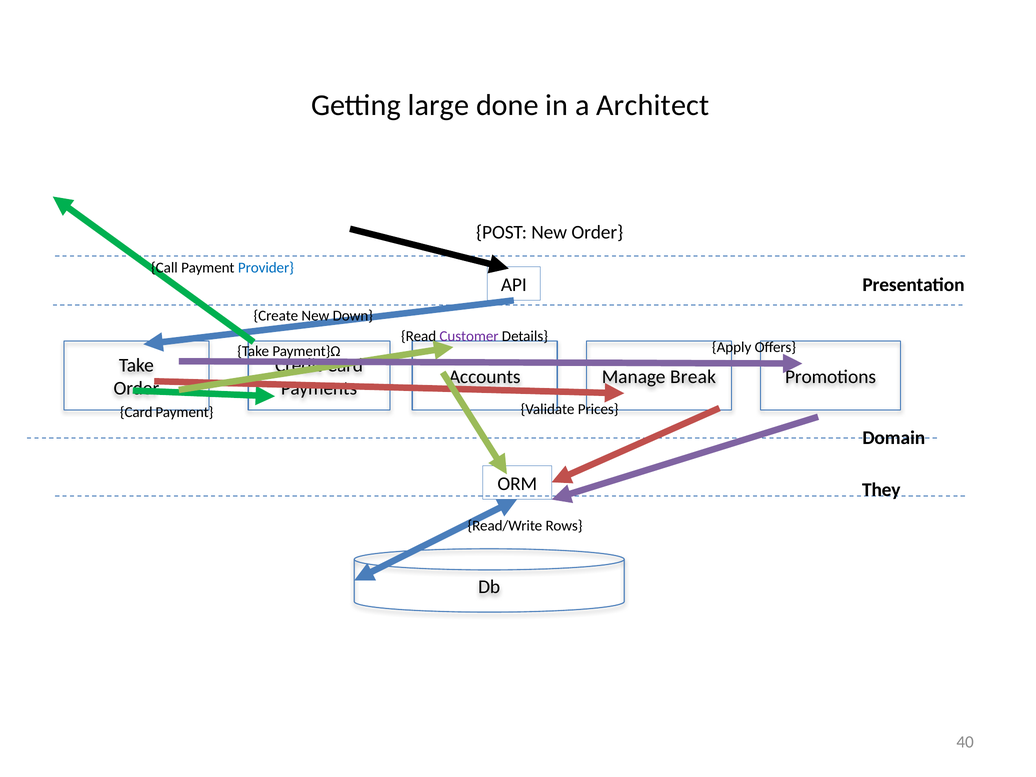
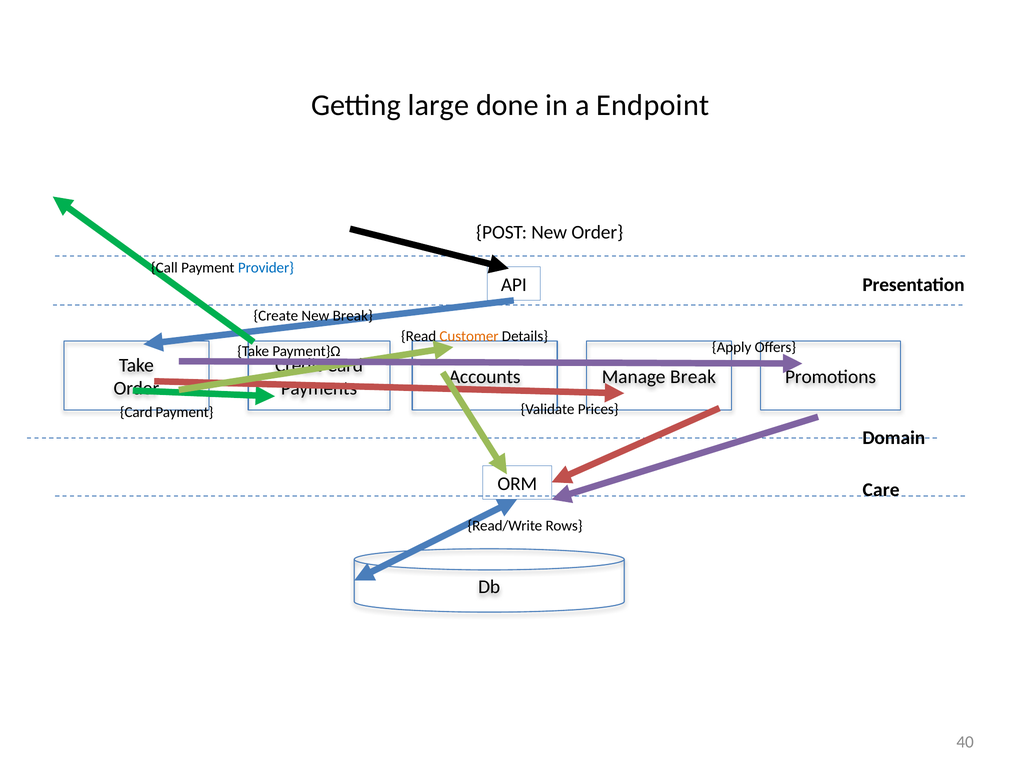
Architect: Architect -> Endpoint (653, 105)
New Down: Down -> Break (353, 316)
Customer colour: purple -> orange (469, 336)
They: They -> Care (881, 490)
